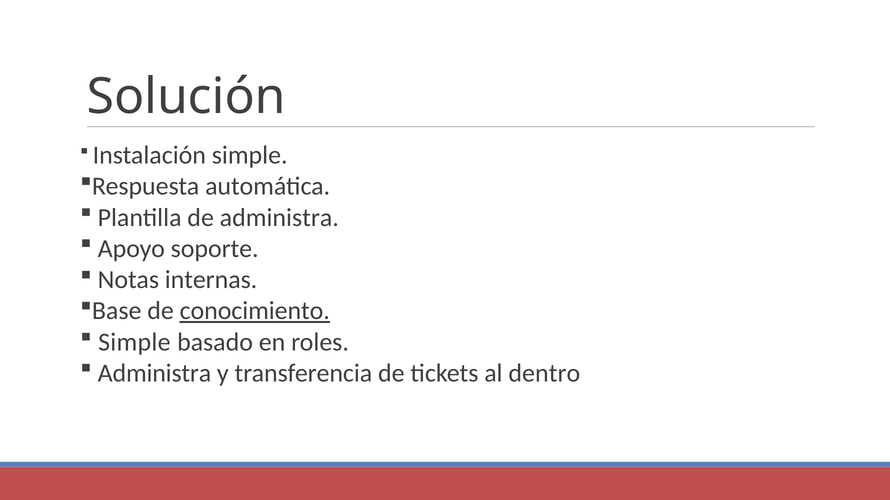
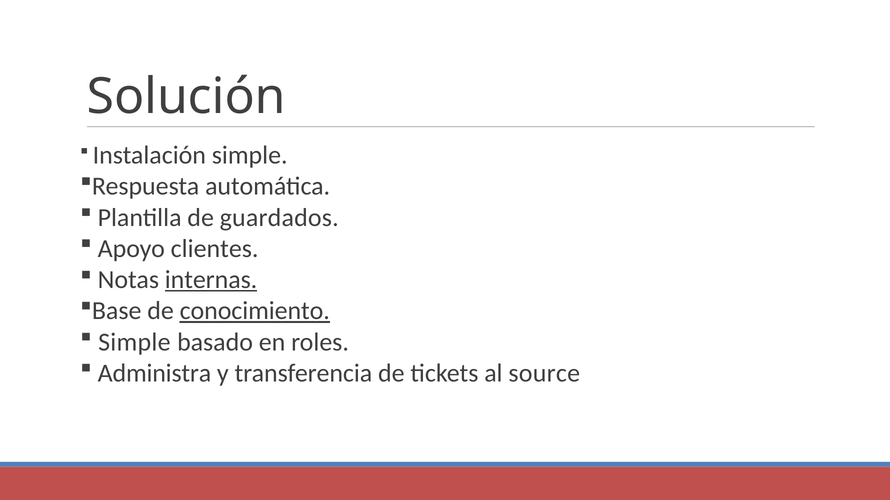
de administra: administra -> guardados (279, 218)
soporte: soporte -> clientes (215, 249)
internas underline: none -> present (211, 280)
dentro: dentro -> source (544, 374)
